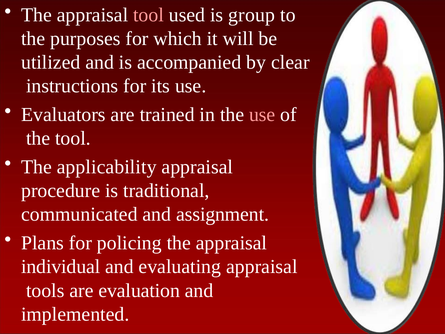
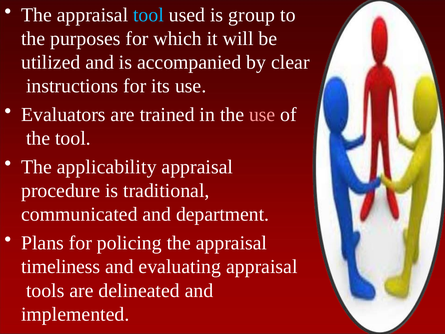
tool colour: pink -> light blue (148, 15)
assignment: assignment -> department (223, 214)
individual: individual -> timeliness (61, 267)
evaluation: evaluation -> delineated (139, 290)
